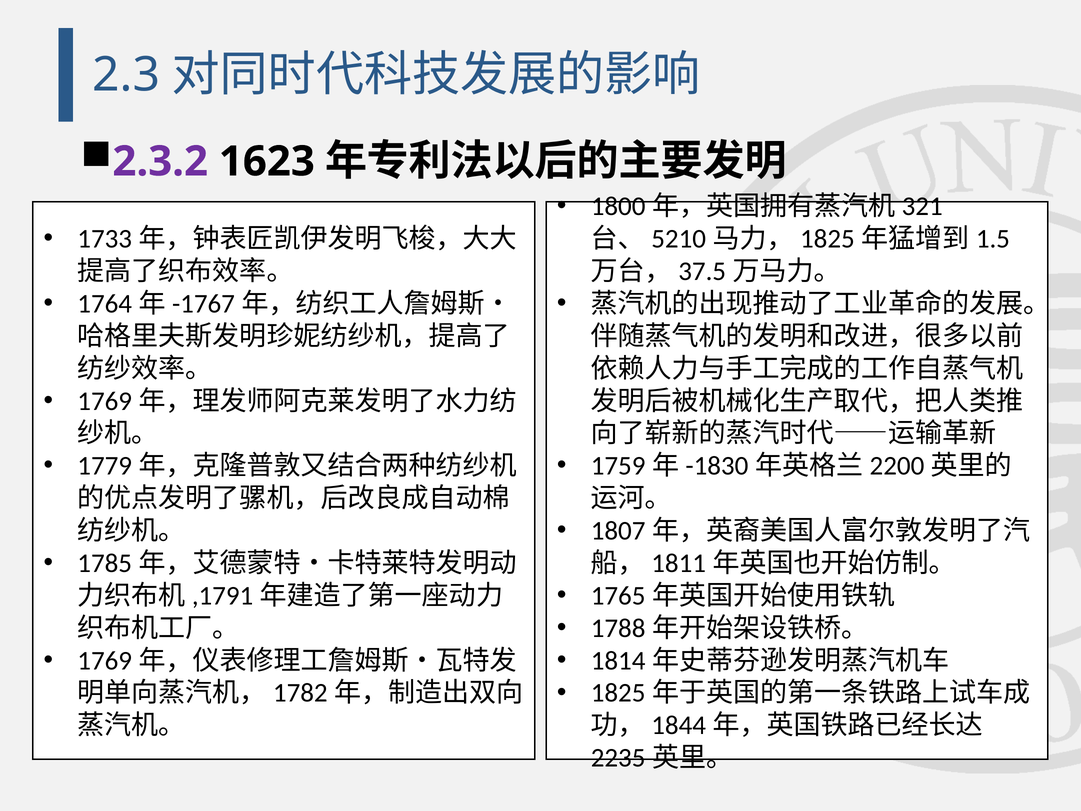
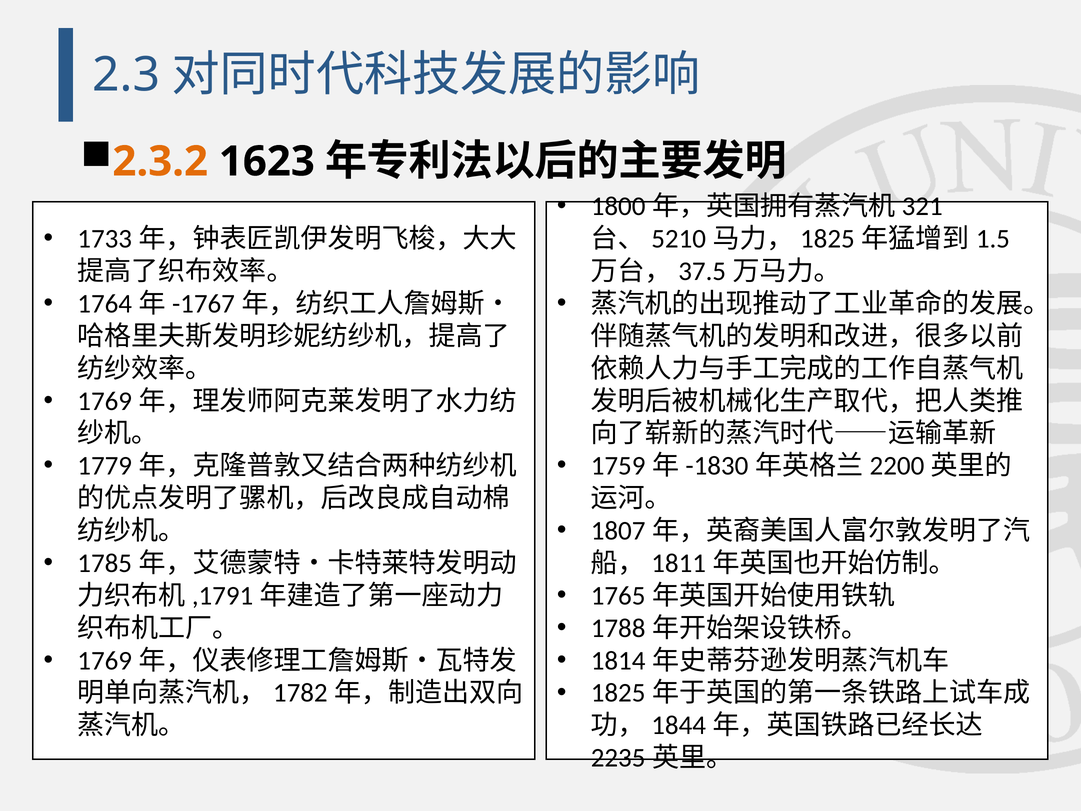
2.3.2 colour: purple -> orange (160, 162)
